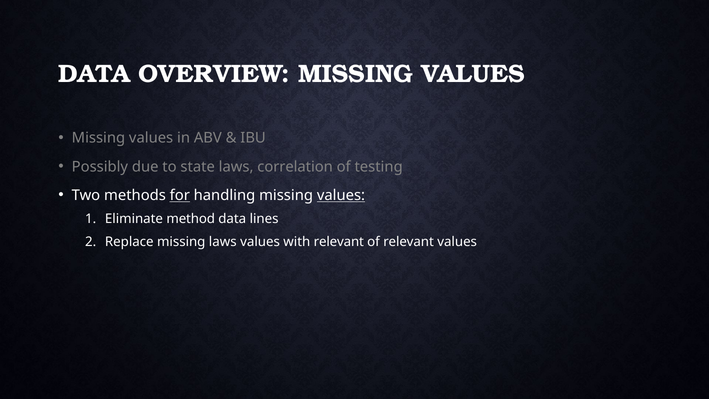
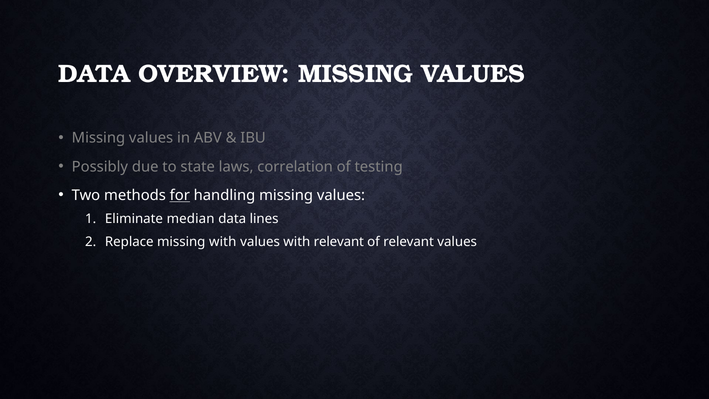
values underline: present -> none (341, 195)
method: method -> median (191, 219)
missing laws: laws -> with (223, 242)
